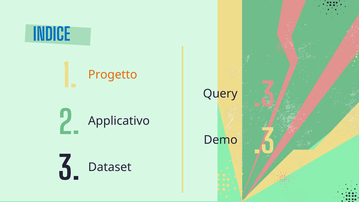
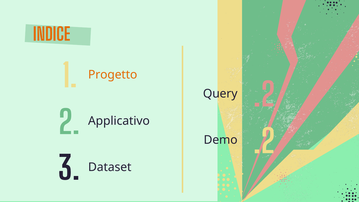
INDICE colour: blue -> orange (52, 35)
.3: .3 -> .2 (264, 96)
.3: .3 -> .2 (264, 142)
